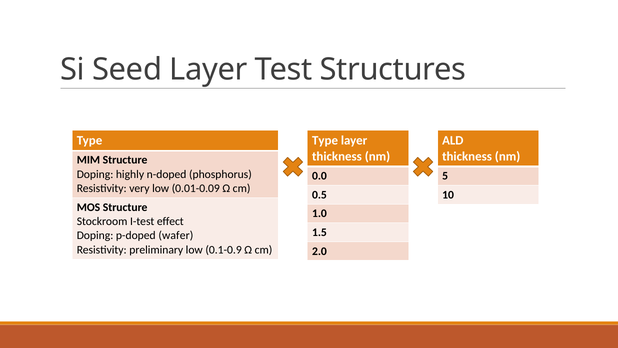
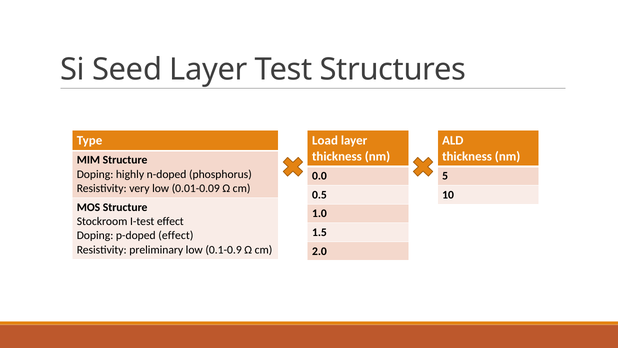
Type: Type -> Load (325, 140)
p-doped wafer: wafer -> effect (176, 235)
